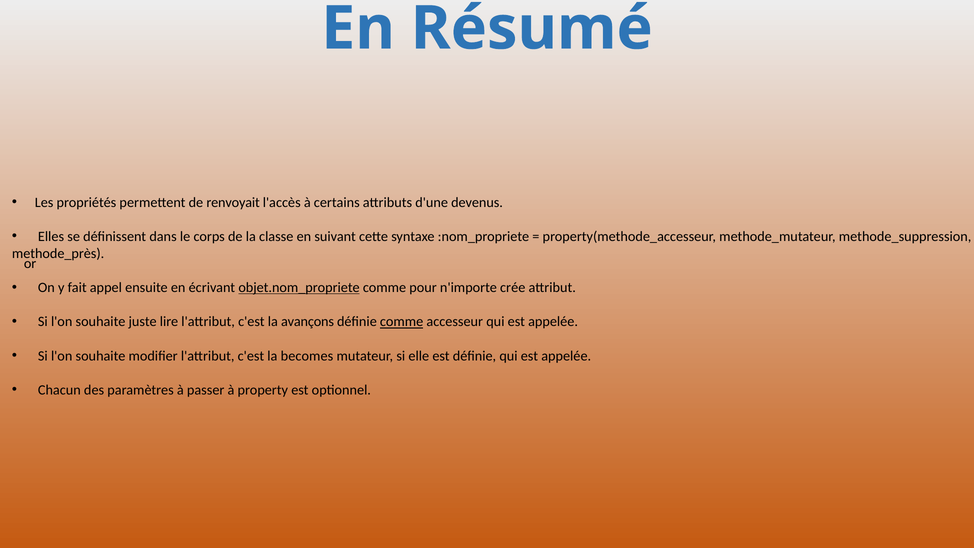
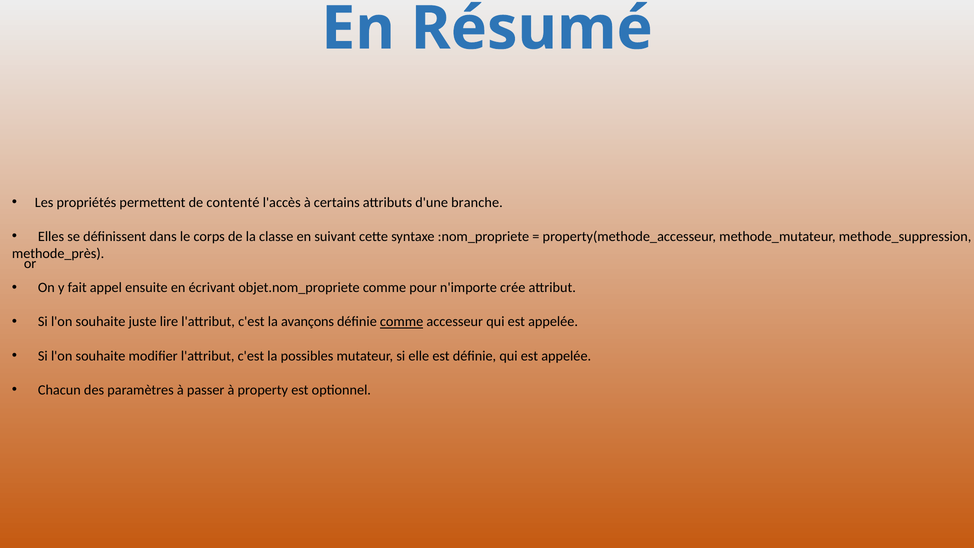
renvoyait: renvoyait -> contenté (233, 202)
devenus: devenus -> branche (477, 202)
objet.nom_propriete underline: present -> none (299, 288)
becomes: becomes -> possibles (307, 356)
